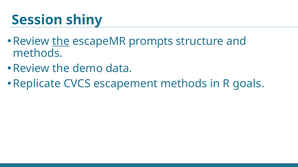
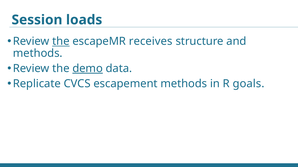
shiny: shiny -> loads (84, 20)
prompts: prompts -> receives (151, 41)
demo underline: none -> present (88, 69)
